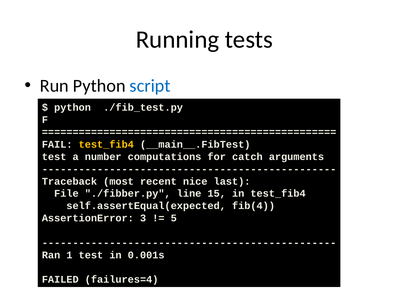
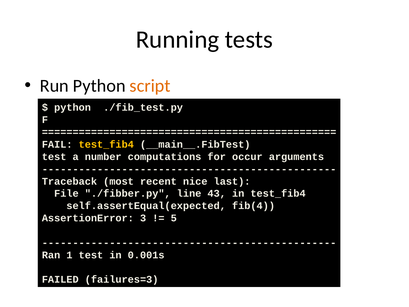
script colour: blue -> orange (150, 86)
catch: catch -> occur (247, 157)
15: 15 -> 43 (217, 193)
failures=4: failures=4 -> failures=3 (122, 279)
